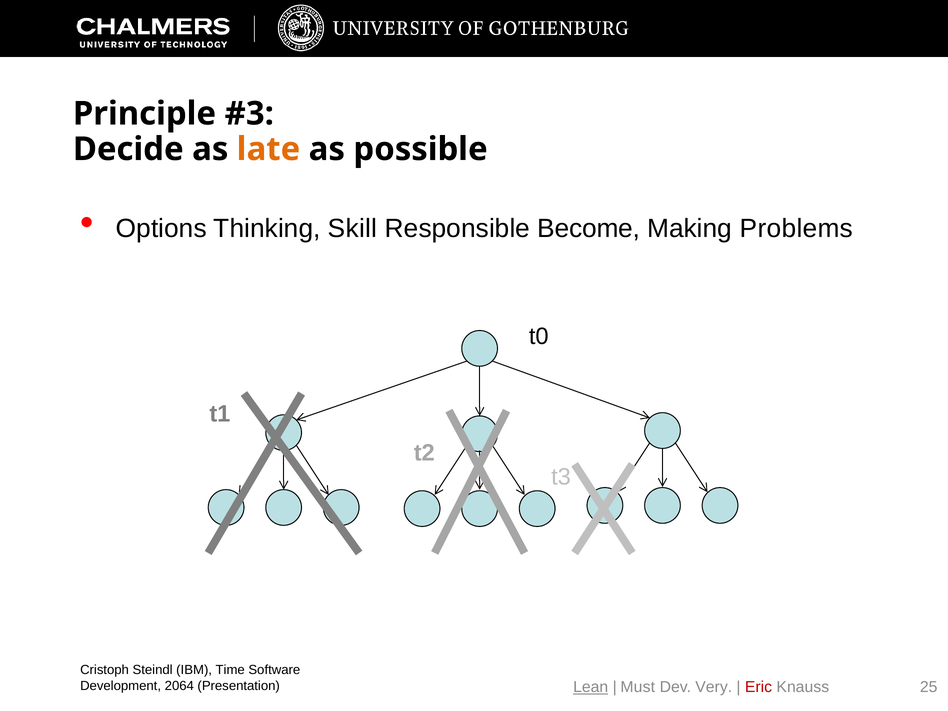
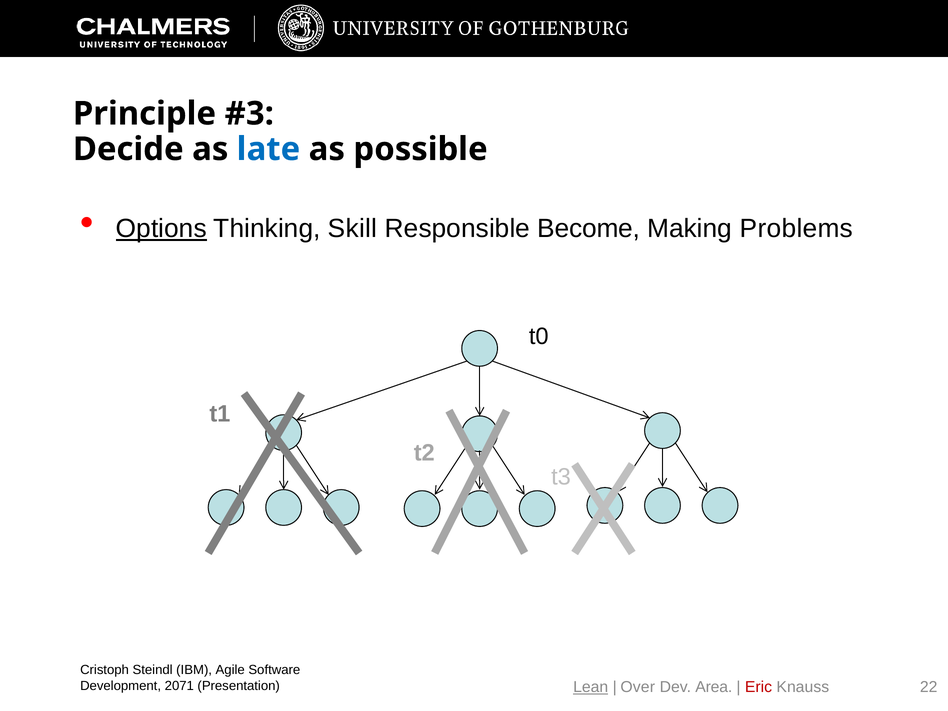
late colour: orange -> blue (269, 149)
Options underline: none -> present (161, 229)
Time: Time -> Agile (230, 670)
2064: 2064 -> 2071 (179, 686)
Must: Must -> Over (638, 687)
Very: Very -> Area (714, 687)
25: 25 -> 22 (929, 687)
